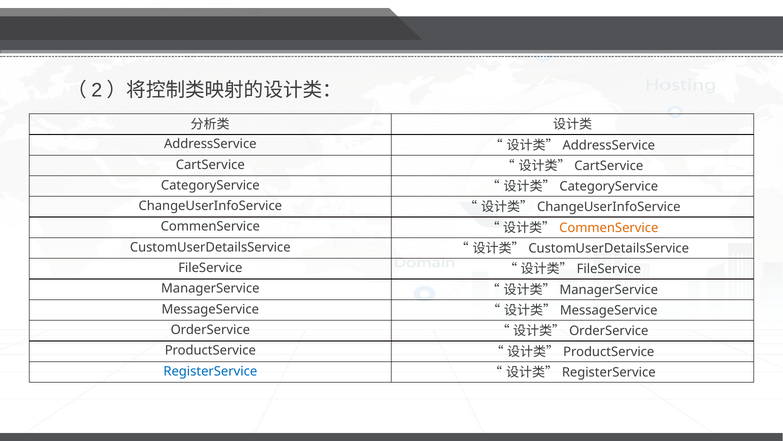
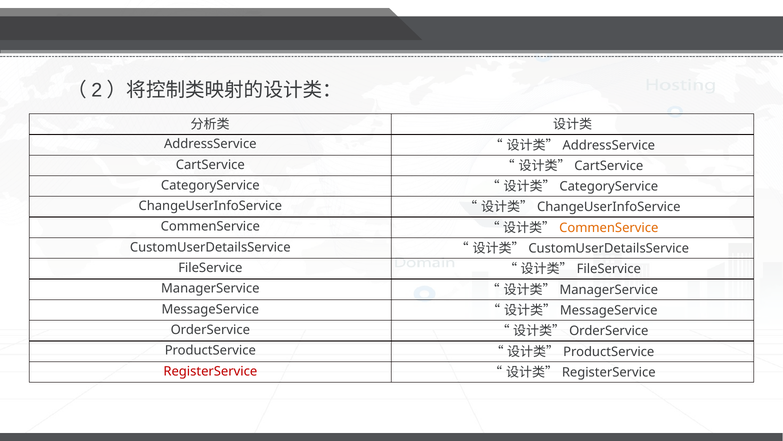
RegisterService colour: blue -> red (210, 371)
